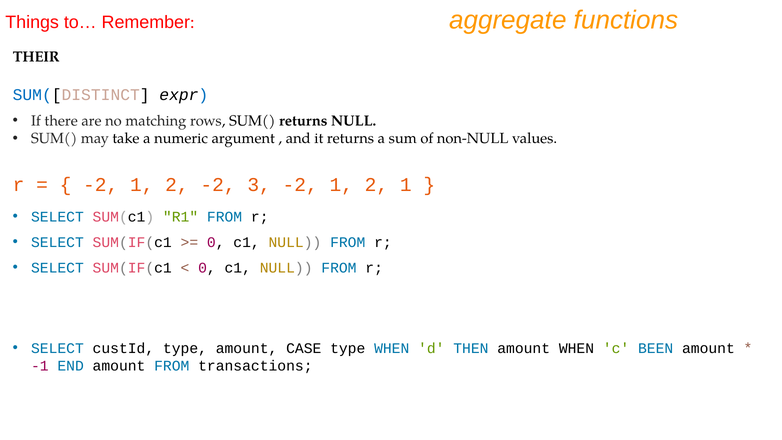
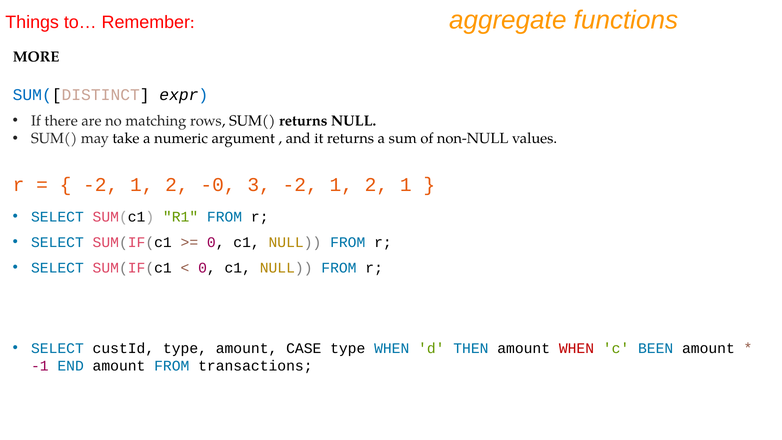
THEIR: THEIR -> MORE (36, 57)
2 -2: -2 -> -0 (218, 185)
WHEN colour: black -> red (576, 348)
